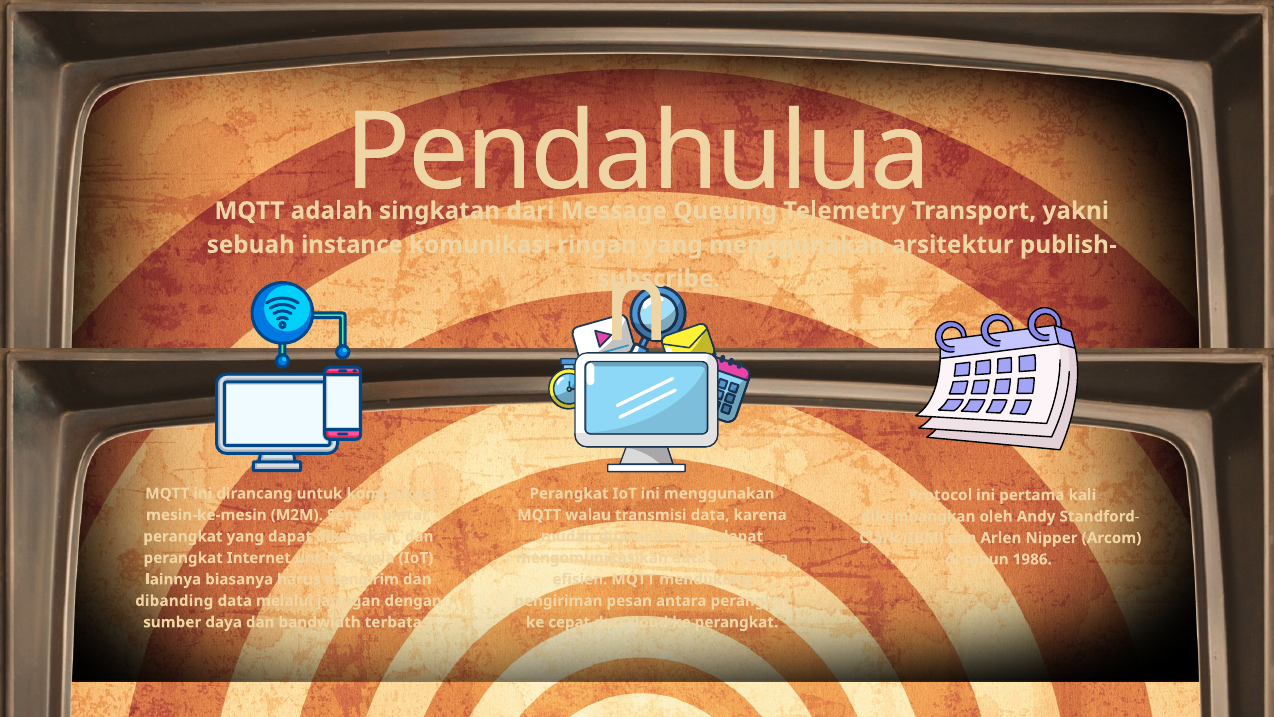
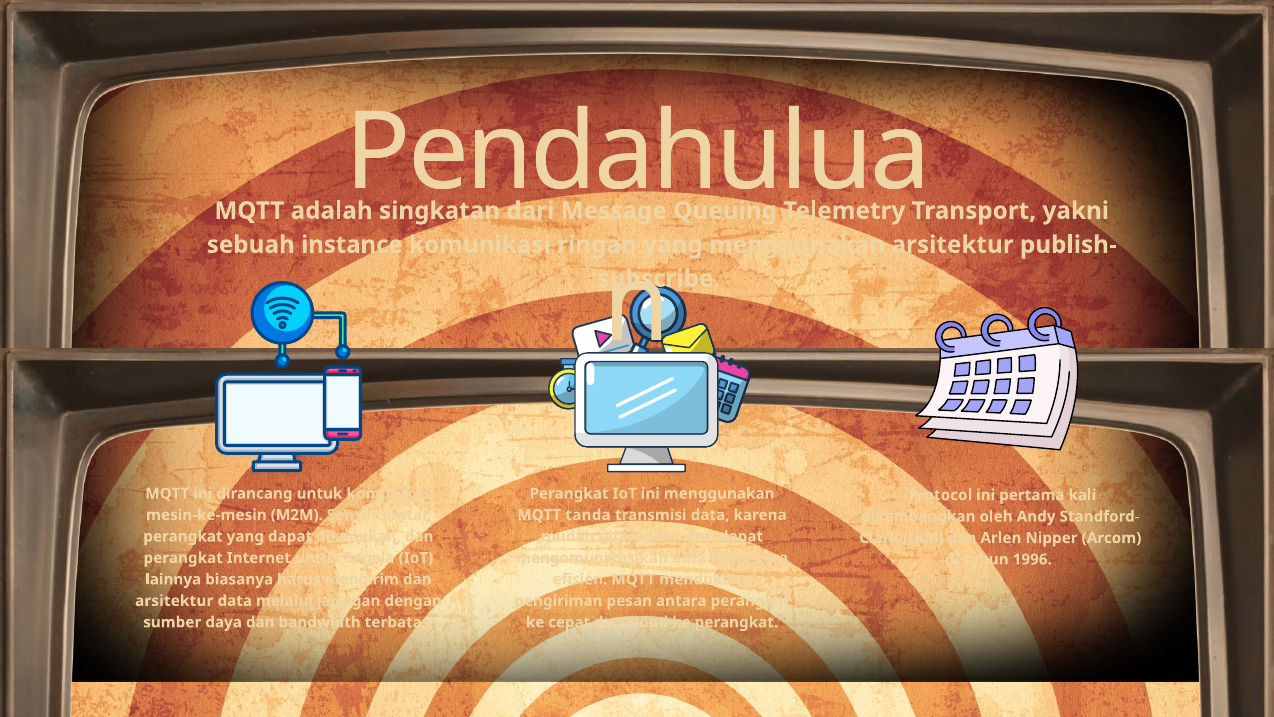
walau: walau -> tanda (588, 515)
1986: 1986 -> 1996 (1032, 559)
dibanding: dibanding -> arsitektur (174, 601)
